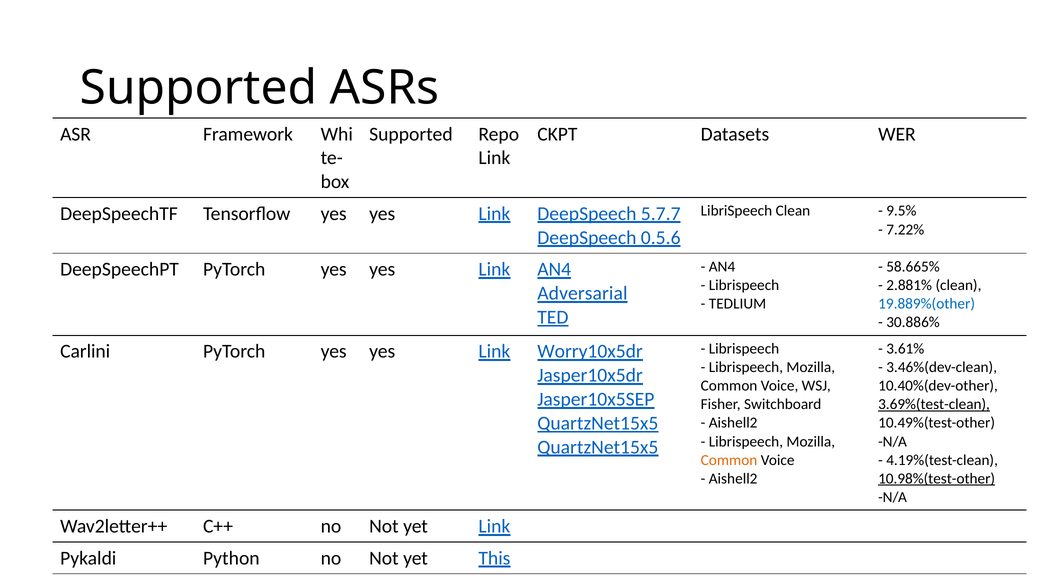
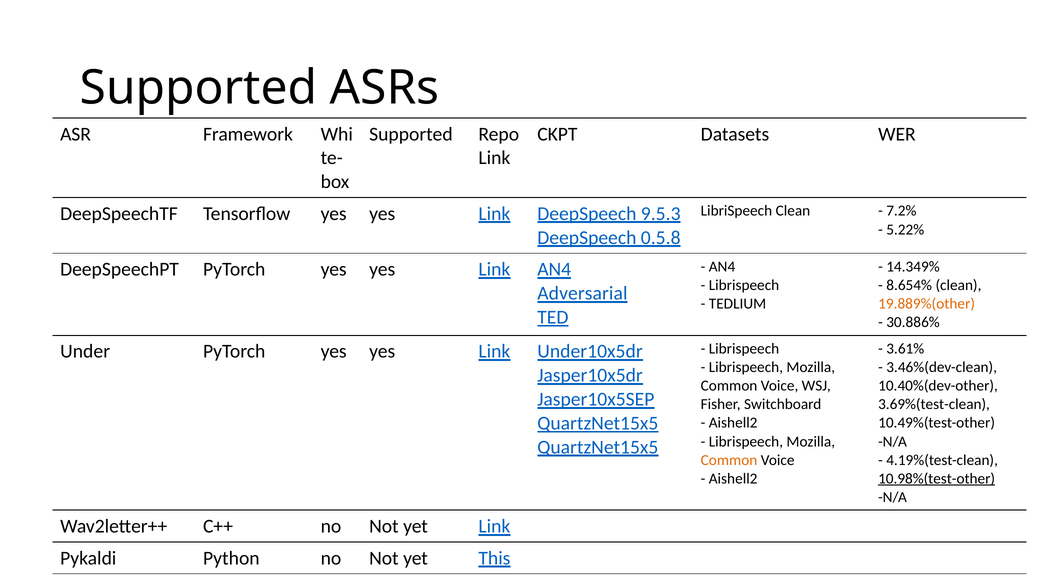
9.5%: 9.5% -> 7.2% (901, 211)
5.7.7: 5.7.7 -> 9.5.3 (661, 214)
7.22%: 7.22% -> 5.22% (905, 230)
0.5.6: 0.5.6 -> 0.5.8 (661, 238)
58.665%: 58.665% -> 14.349% (913, 267)
2.881%: 2.881% -> 8.654% (909, 285)
19.889%(other colour: blue -> orange (927, 304)
Carlini: Carlini -> Under (85, 352)
Worry10x5dr: Worry10x5dr -> Under10x5dr (590, 352)
3.69%(test-clean underline: present -> none (934, 405)
